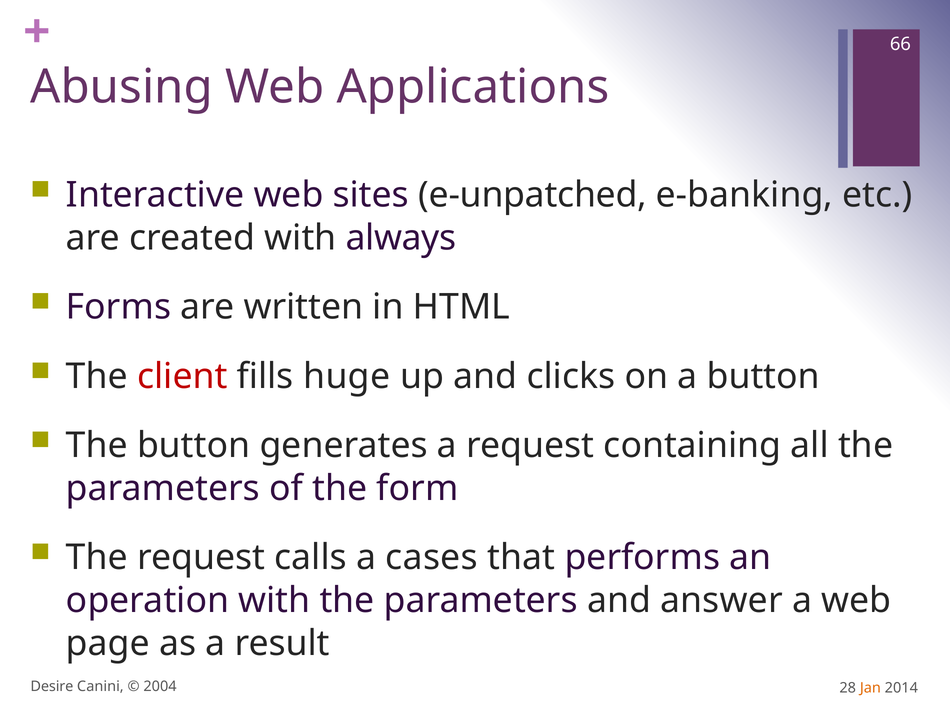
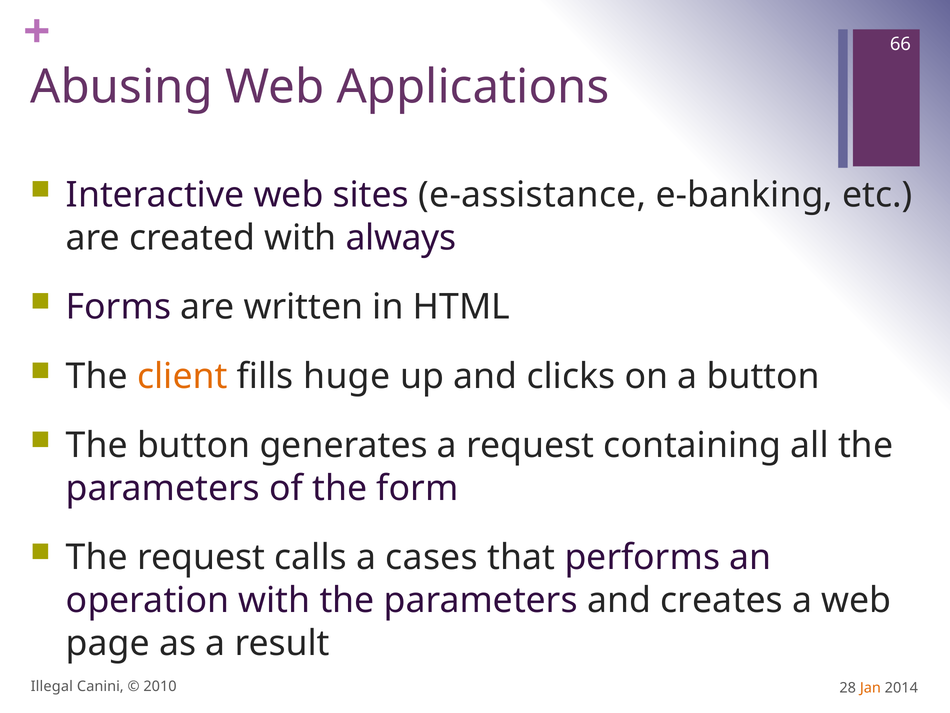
e-unpatched: e-unpatched -> e-assistance (532, 195)
client colour: red -> orange (182, 376)
answer: answer -> creates (722, 600)
Desire: Desire -> Illegal (52, 686)
2004: 2004 -> 2010 (160, 686)
